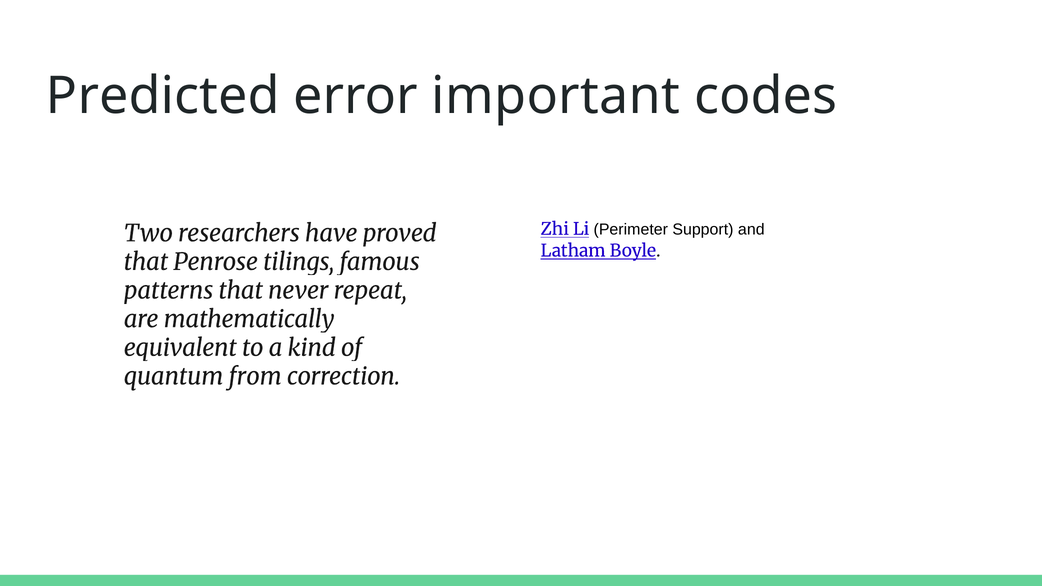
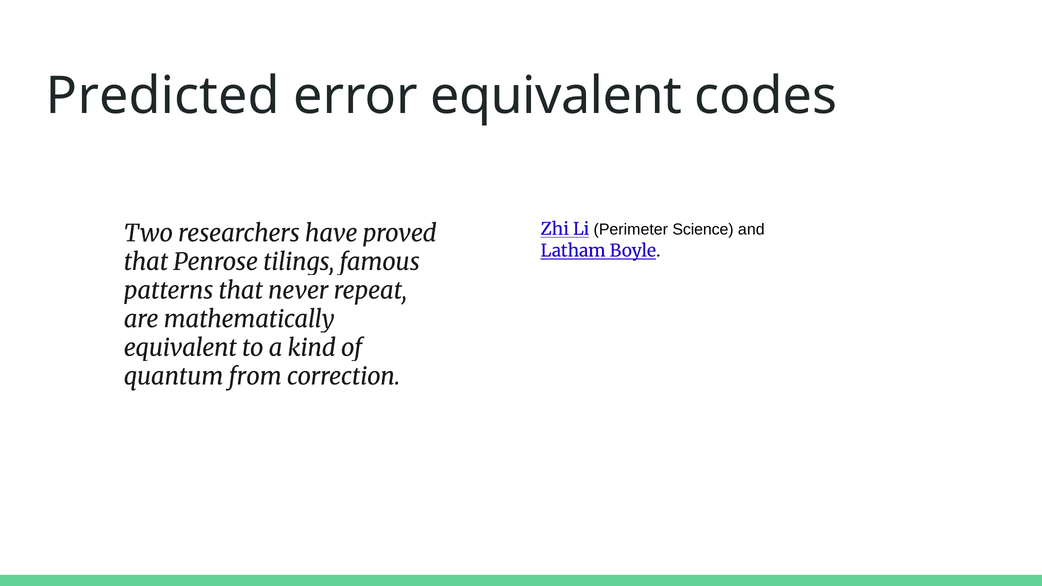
error important: important -> equivalent (556, 96)
Support: Support -> Science (703, 230)
